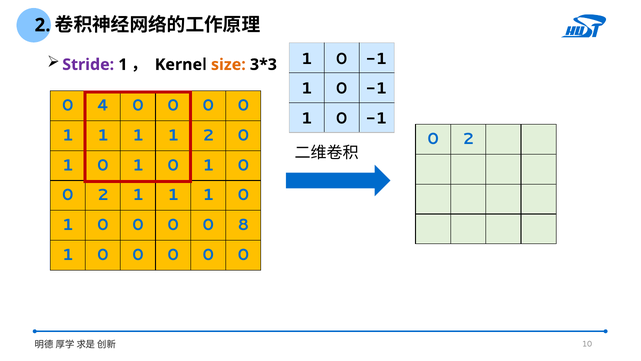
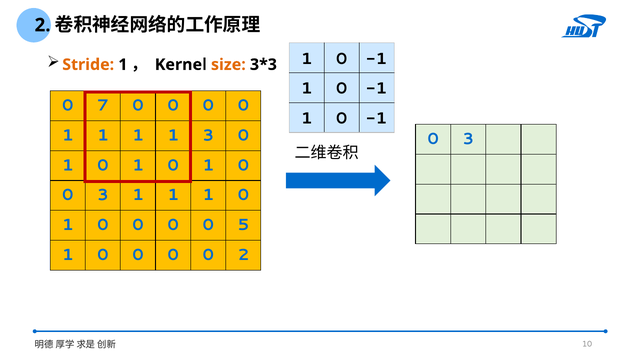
Stride colour: purple -> orange (88, 65)
4: 4 -> 7 (103, 105)
1 2: 2 -> 3 (208, 135)
2: 2 -> 3 (468, 139)
2: 2 -> 3 (103, 195)
8: 8 -> 5 (243, 225)
0: 0 -> 2 (243, 255)
